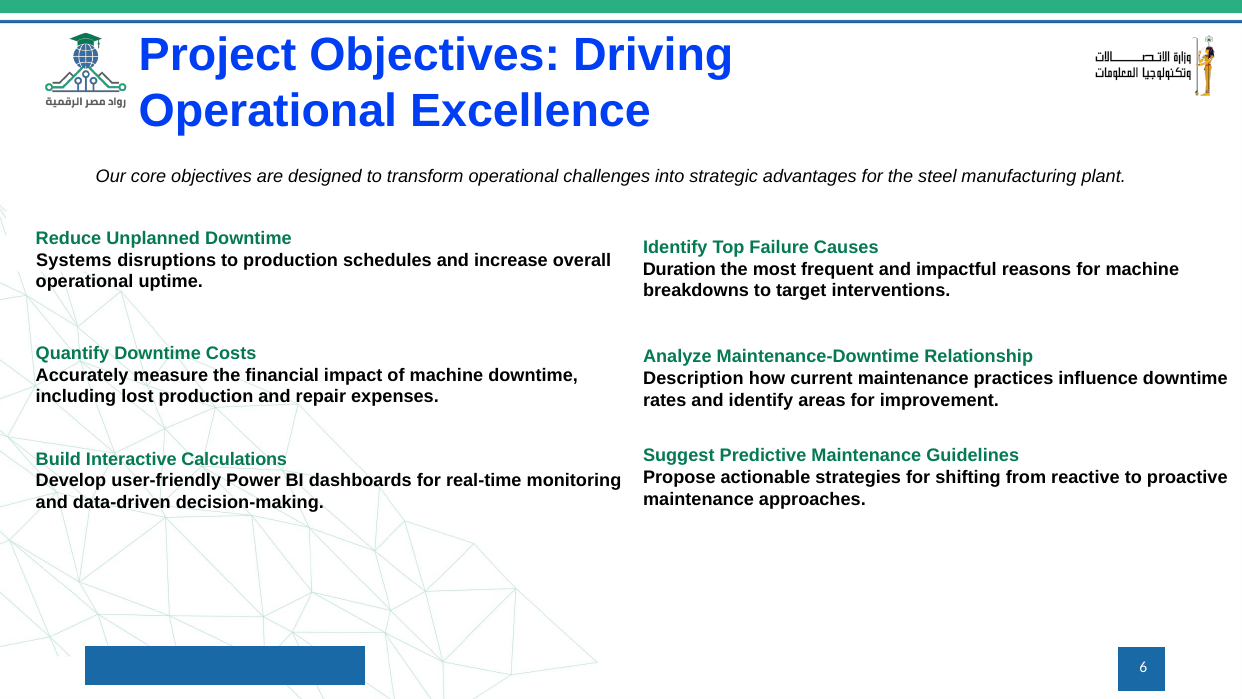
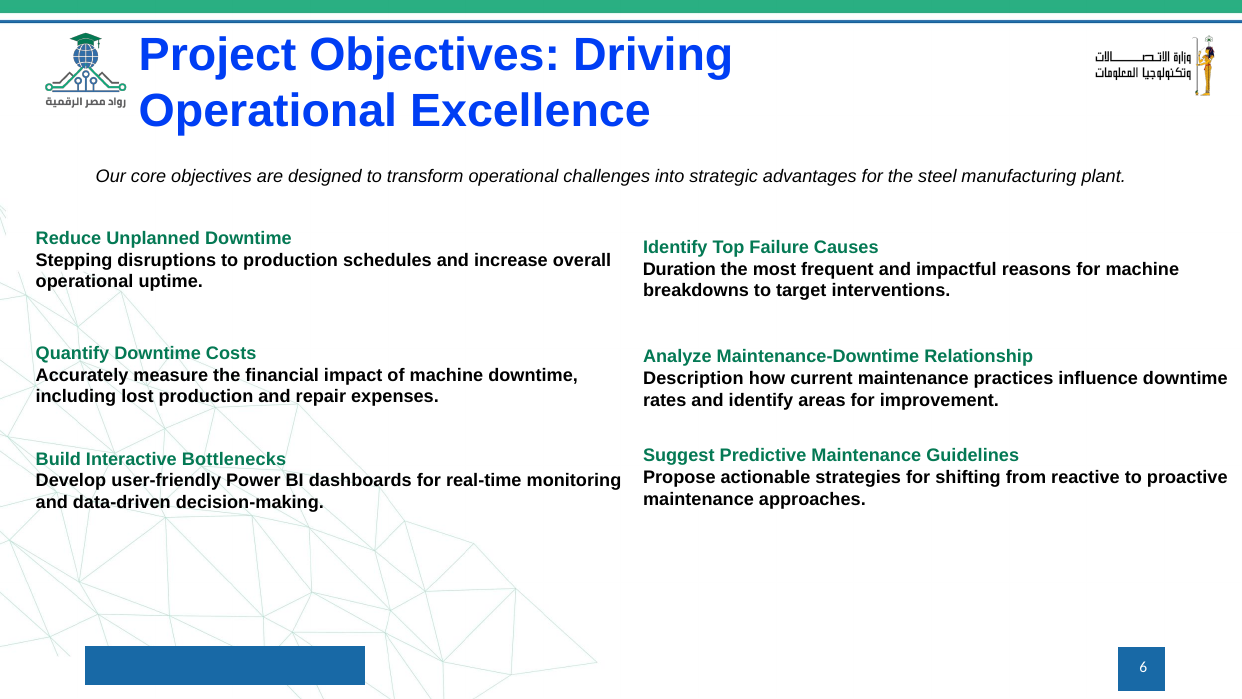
Systems: Systems -> Stepping (74, 260)
Calculations: Calculations -> Bottlenecks (234, 459)
